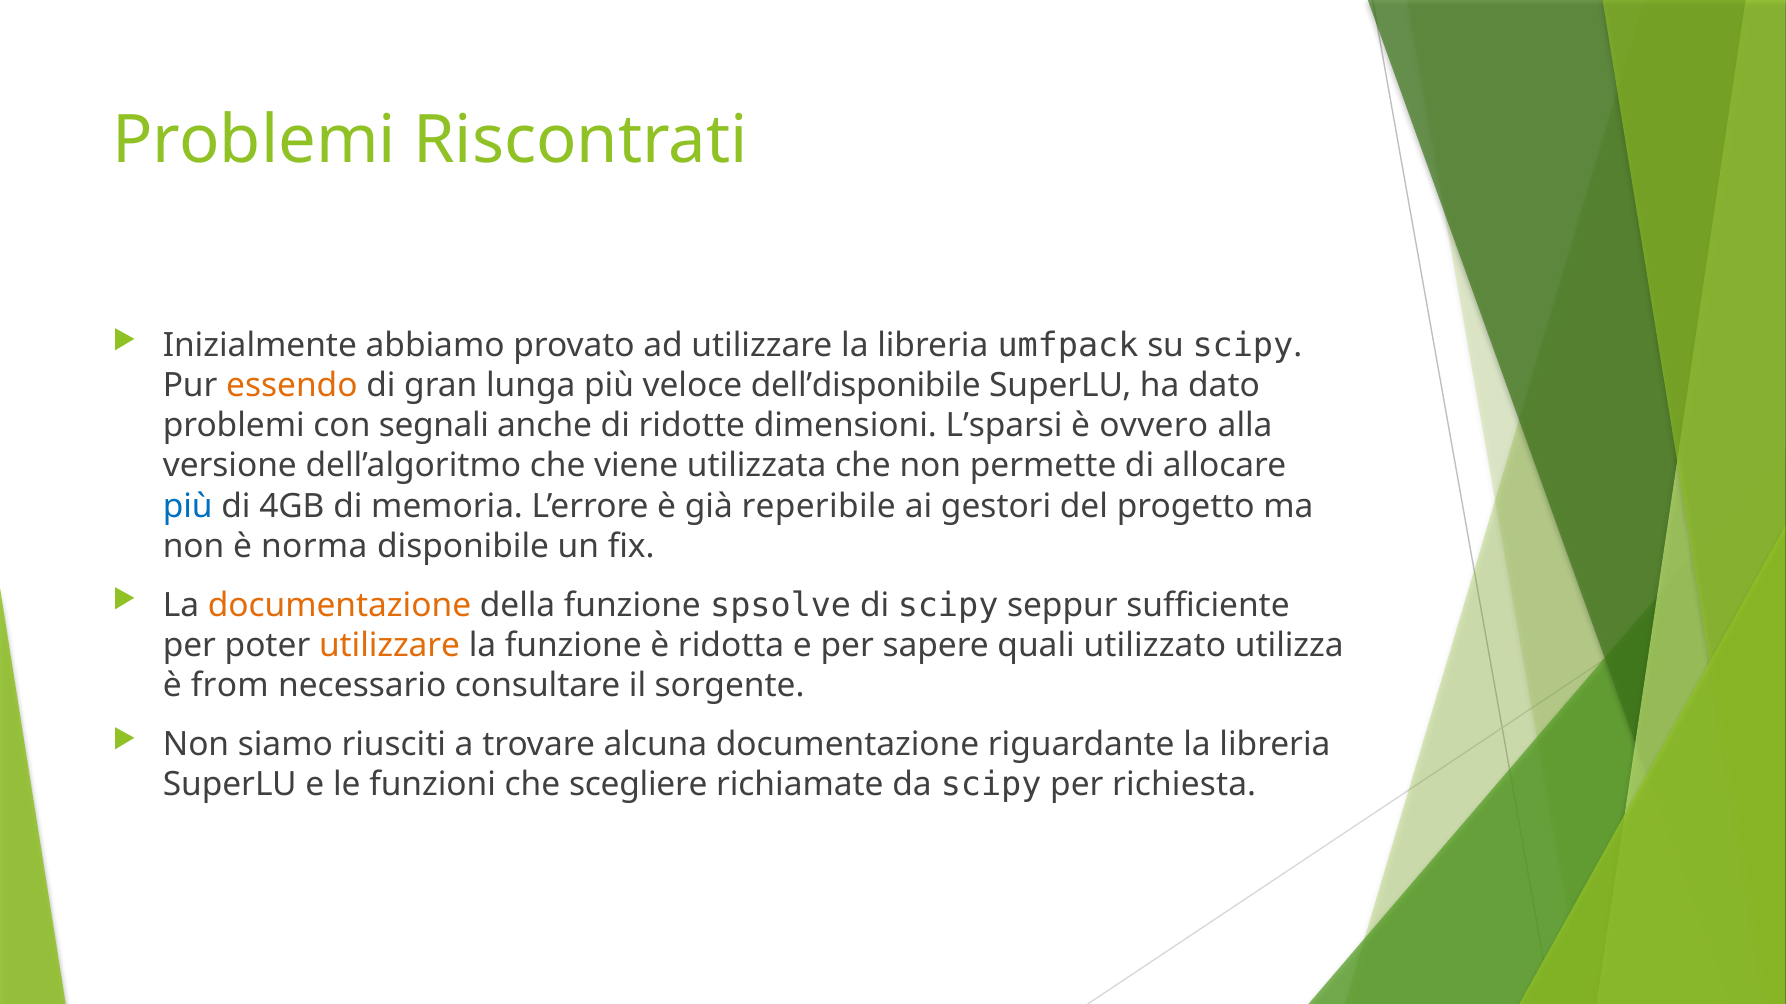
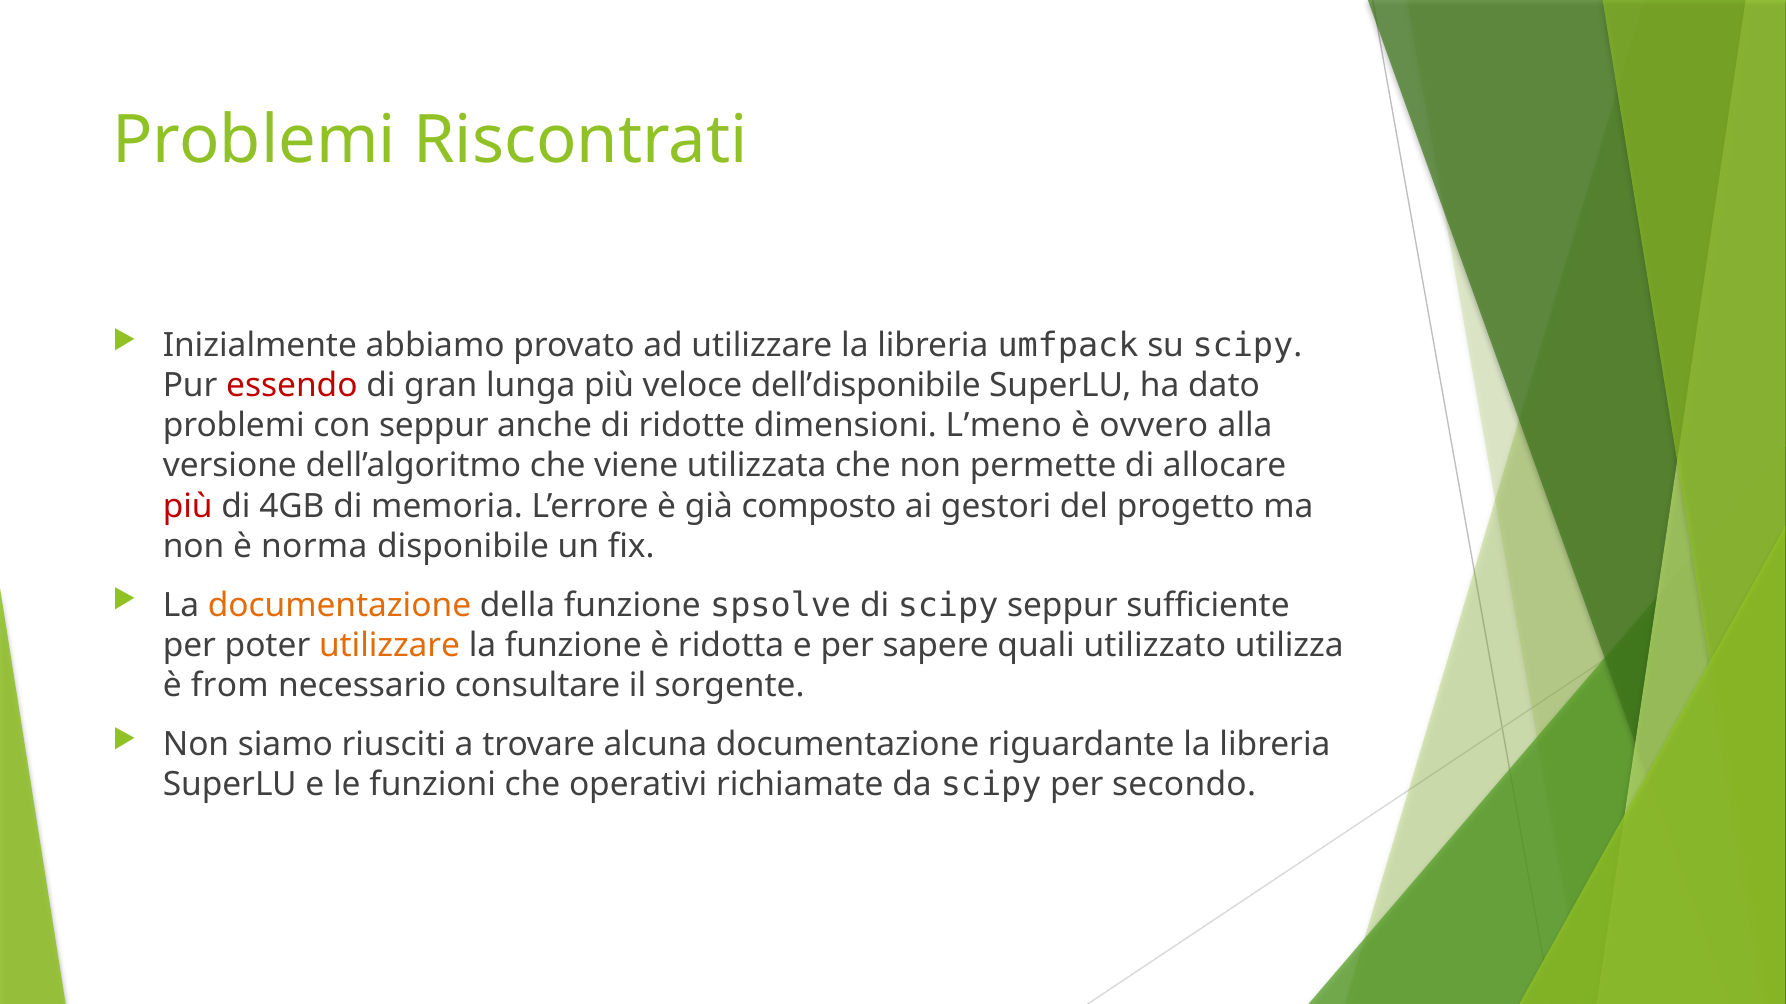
essendo colour: orange -> red (292, 386)
con segnali: segnali -> seppur (434, 426)
L’sparsi: L’sparsi -> L’meno (1004, 426)
più colour: blue -> red (188, 506)
reperibile: reperibile -> composto (819, 506)
scegliere: scegliere -> operativi (638, 785)
richiesta: richiesta -> secondo (1184, 785)
